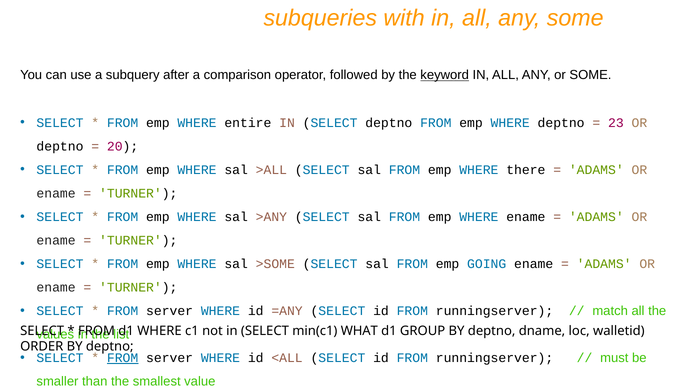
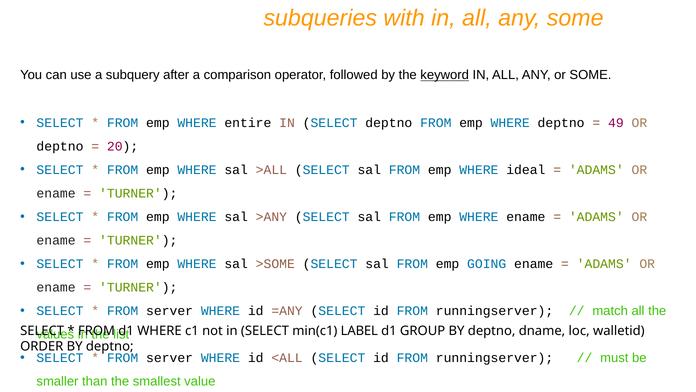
23: 23 -> 49 (616, 123)
there: there -> ideal (526, 170)
WHAT: WHAT -> LABEL (359, 330)
FROM underline: present -> none (123, 358)
